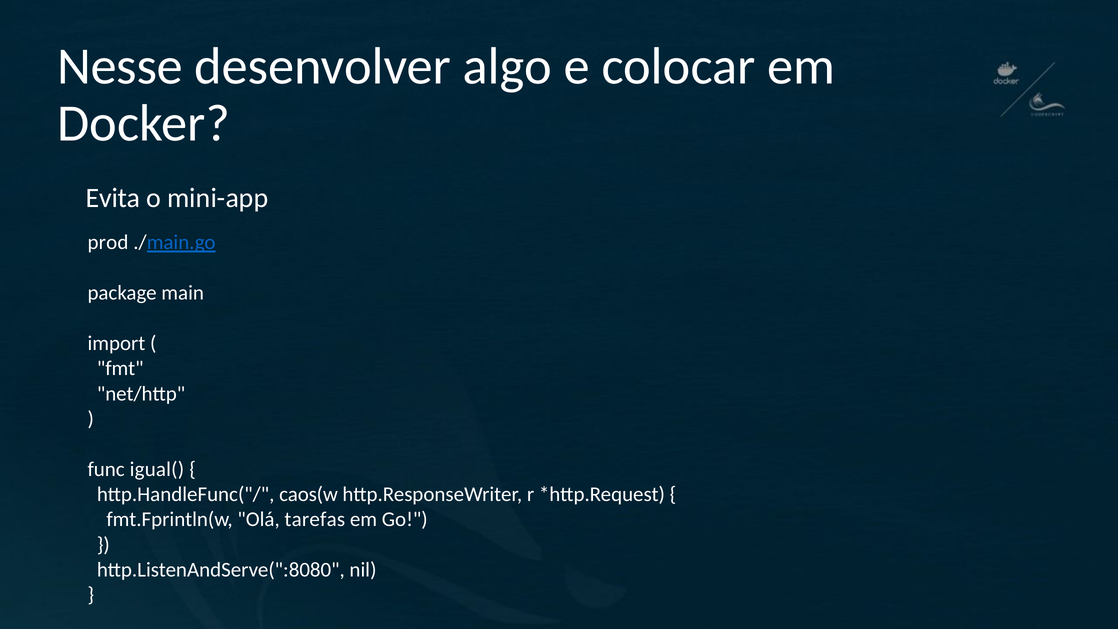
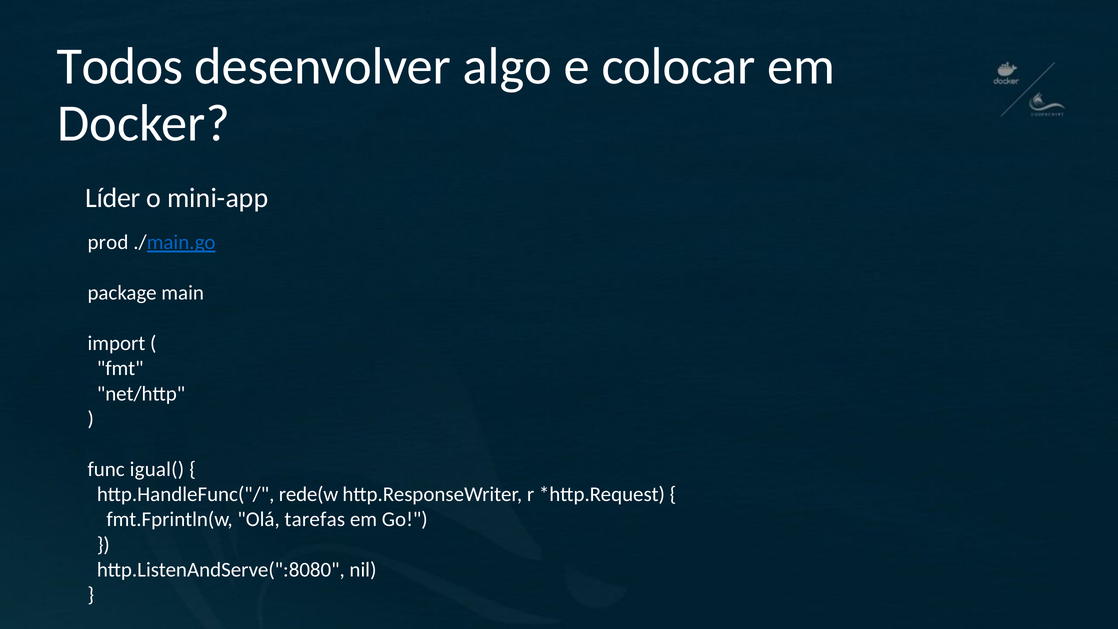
Nesse: Nesse -> Todos (120, 67)
Evita: Evita -> Líder (113, 198)
caos(w: caos(w -> rede(w (309, 494)
